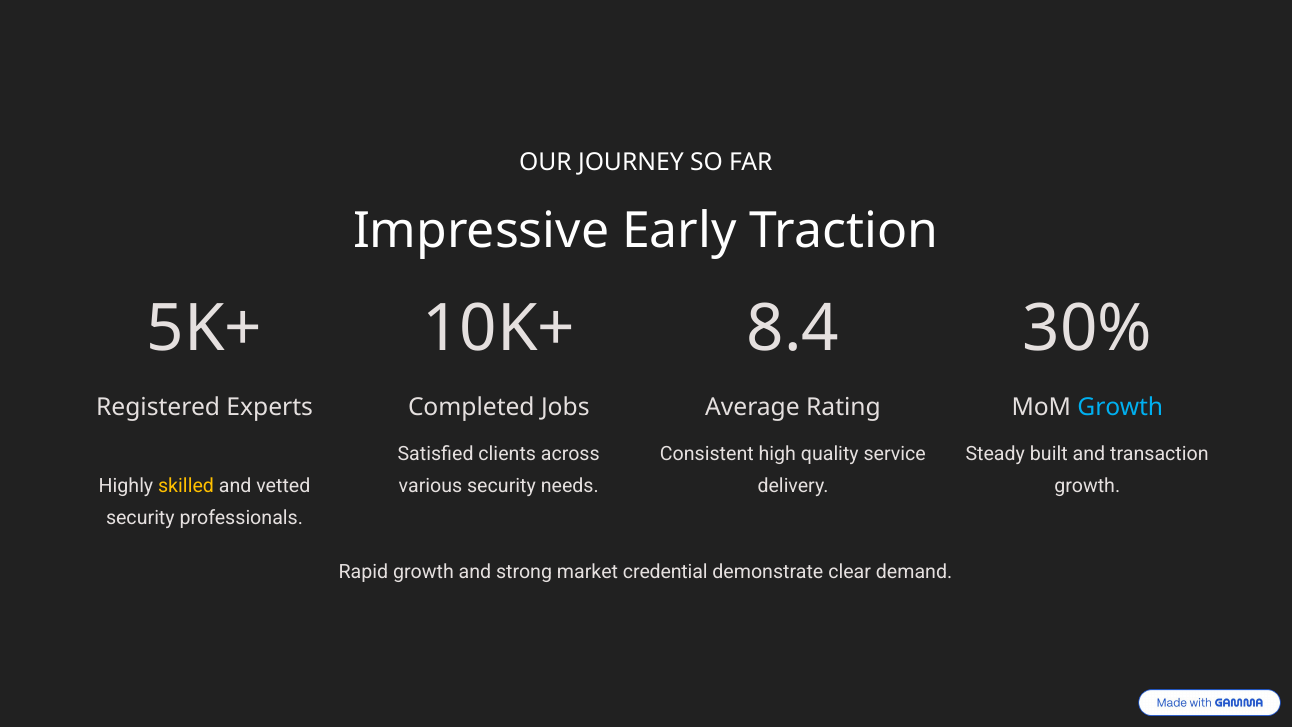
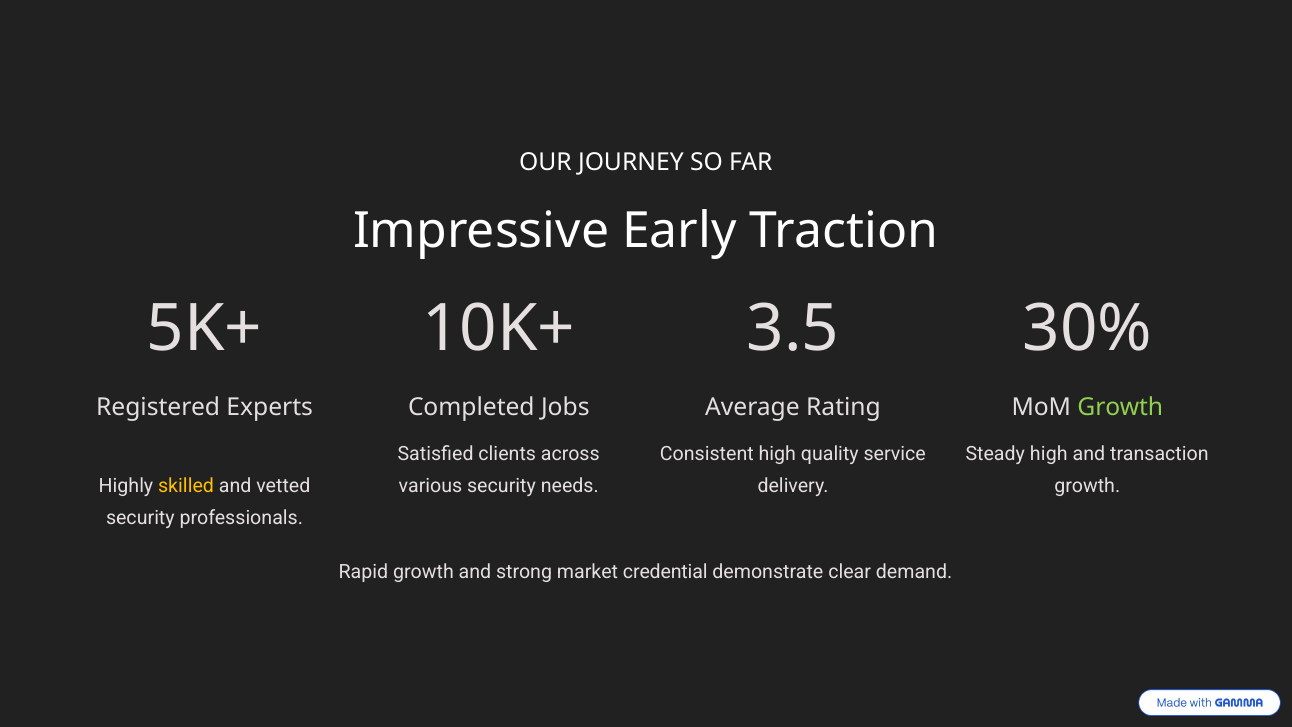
8.4: 8.4 -> 3.5 (793, 329)
Growth colour: light blue -> light green (1120, 407)
Steady built: built -> high (1049, 454)
